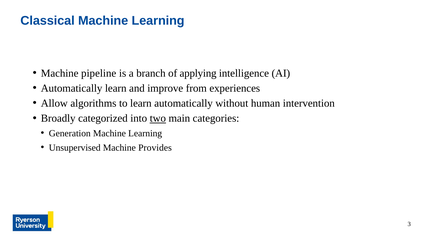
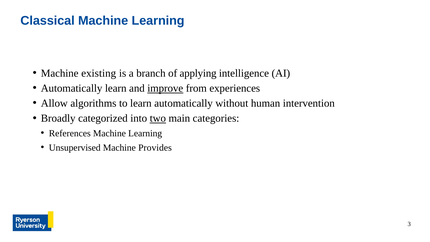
pipeline: pipeline -> existing (99, 73)
improve underline: none -> present (165, 88)
Generation: Generation -> References (70, 133)
